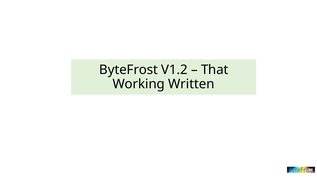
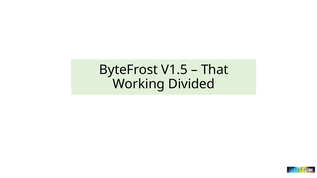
V1.2: V1.2 -> V1.5 (175, 70)
Written: Written -> Divided (191, 84)
